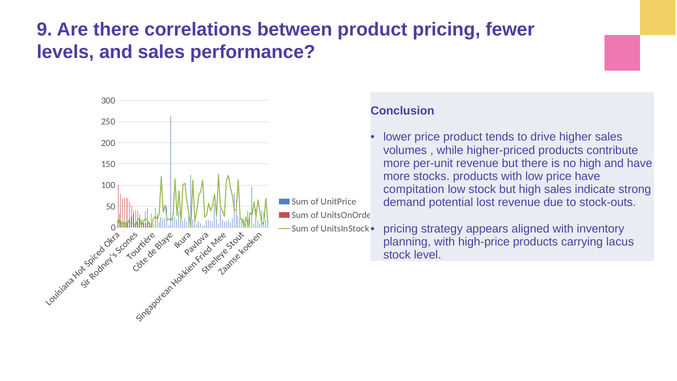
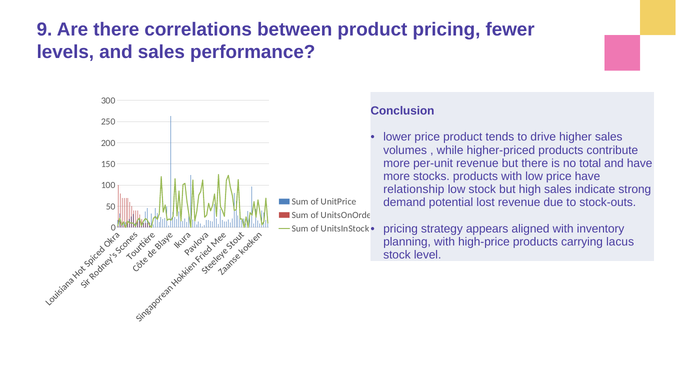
no high: high -> total (590, 163)
compitation: compitation -> relationship (414, 189)
